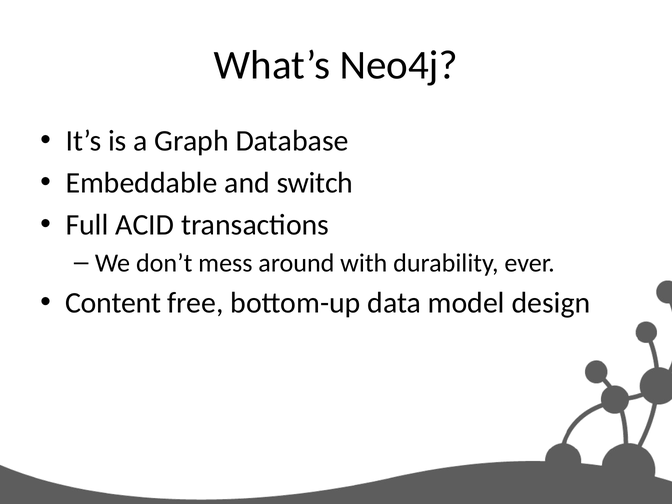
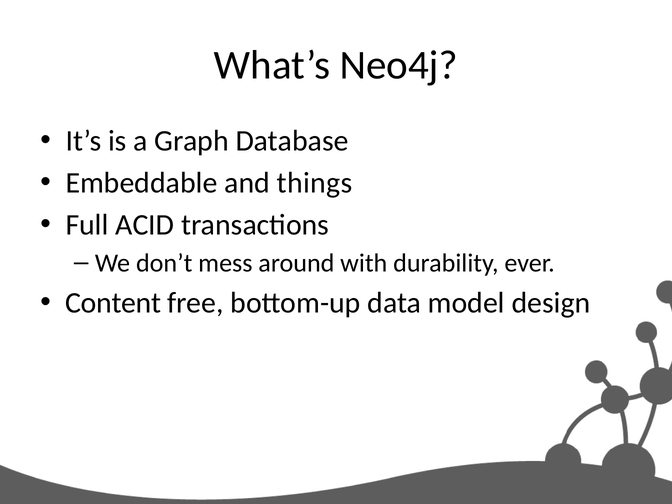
switch: switch -> things (315, 183)
